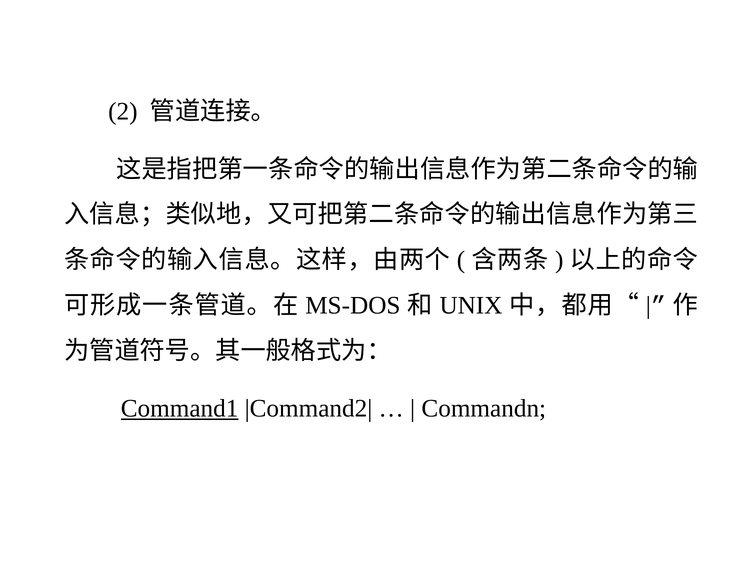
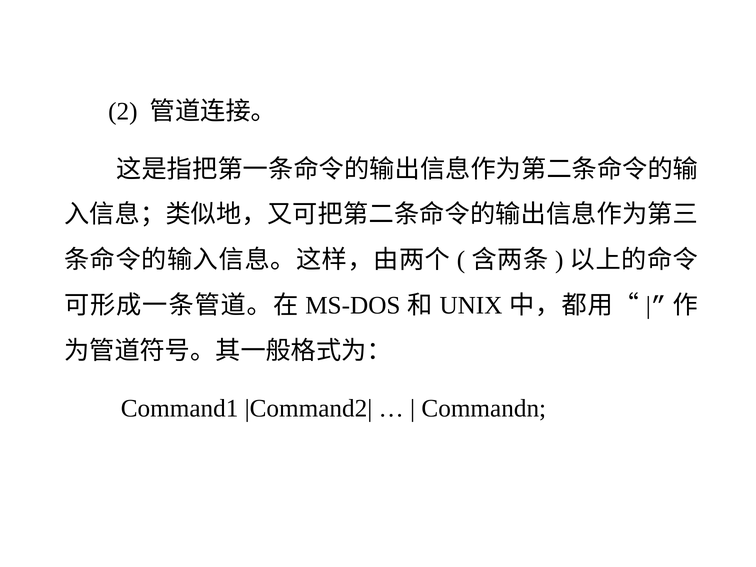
Command1 underline: present -> none (180, 409)
